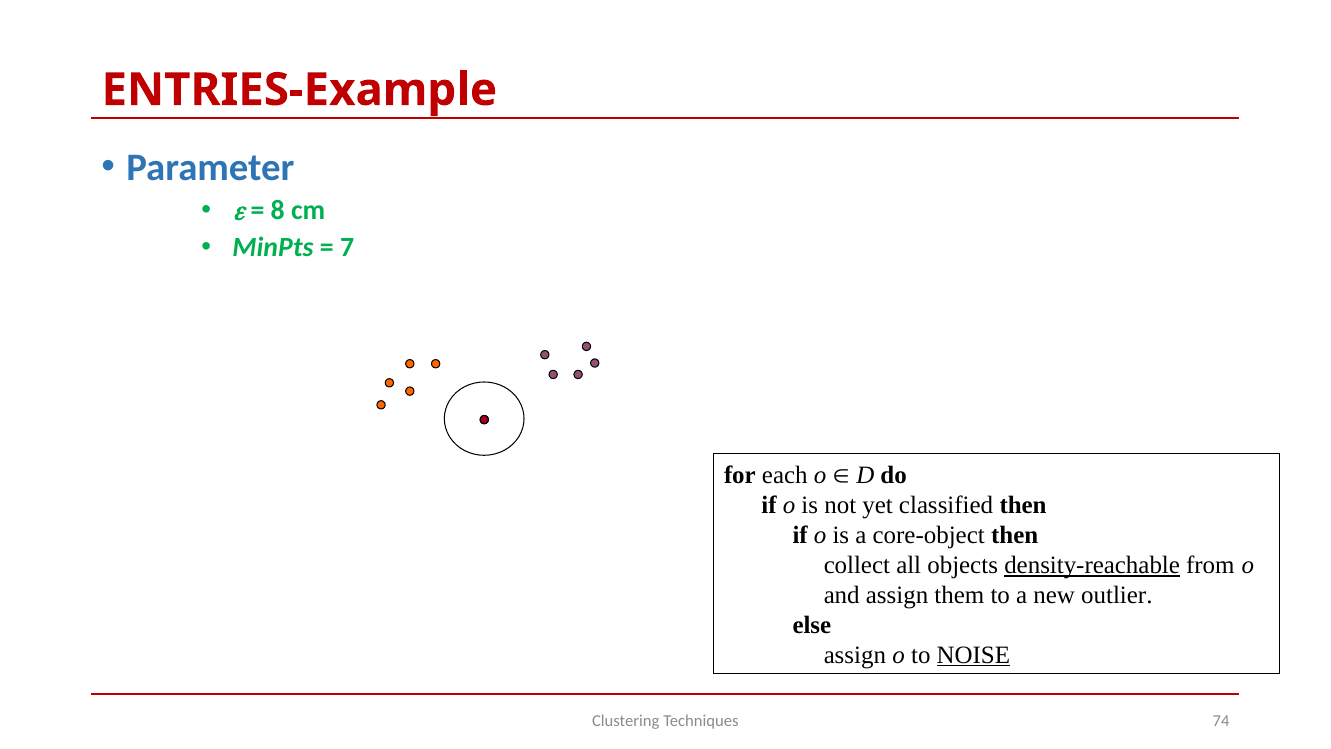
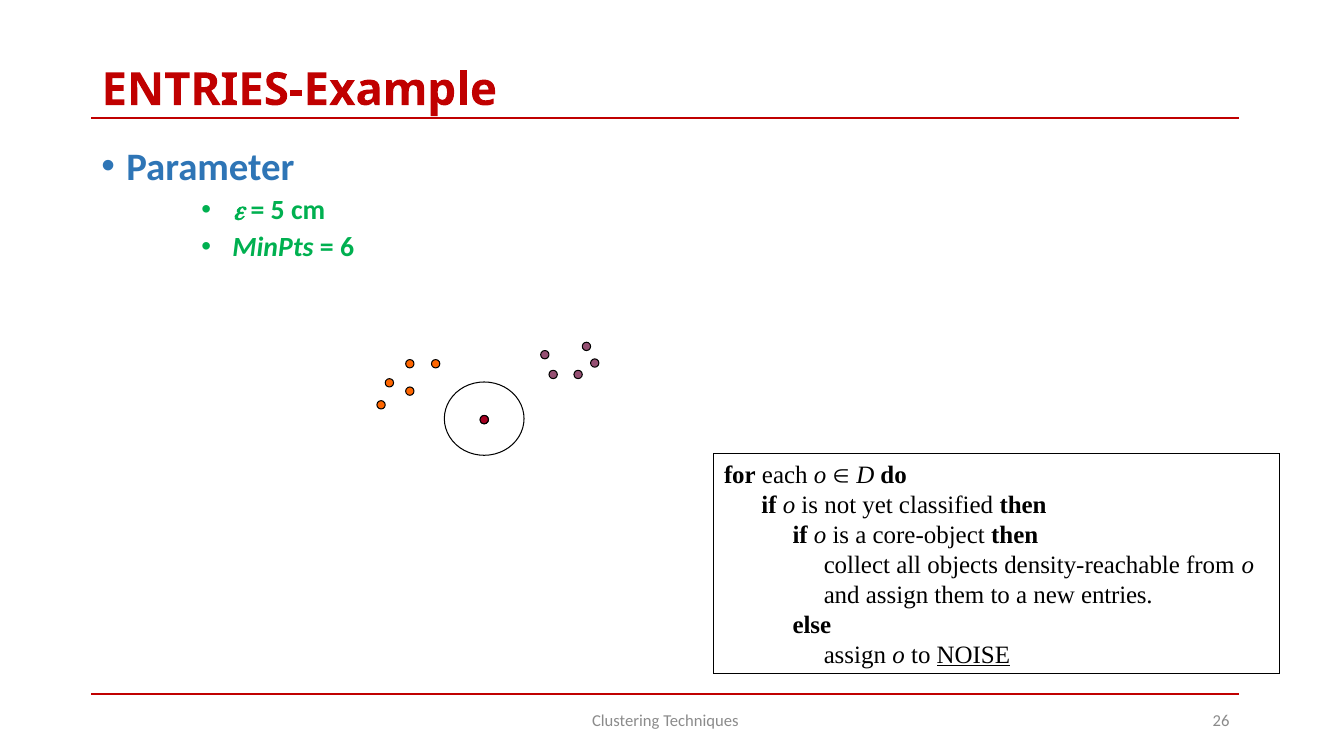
8: 8 -> 5 (278, 210)
7: 7 -> 6 (347, 247)
density-reachable underline: present -> none (1092, 565)
outlier: outlier -> entries (1117, 595)
74: 74 -> 26 (1221, 720)
